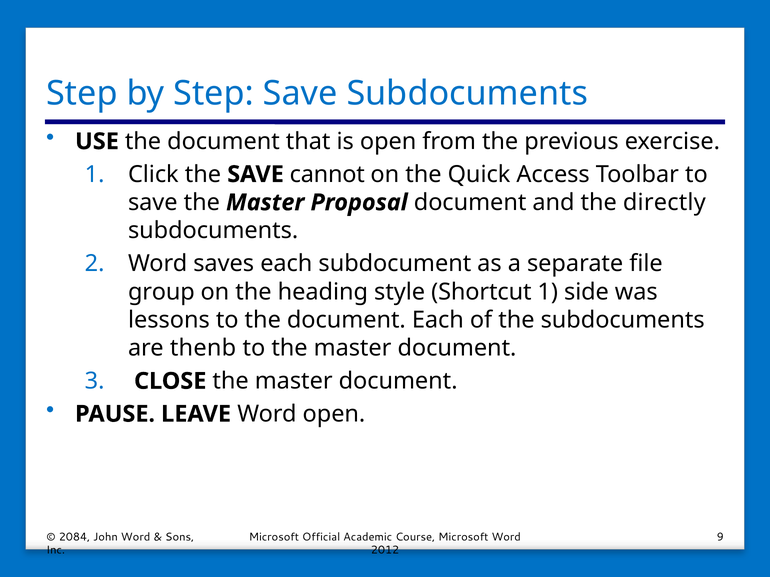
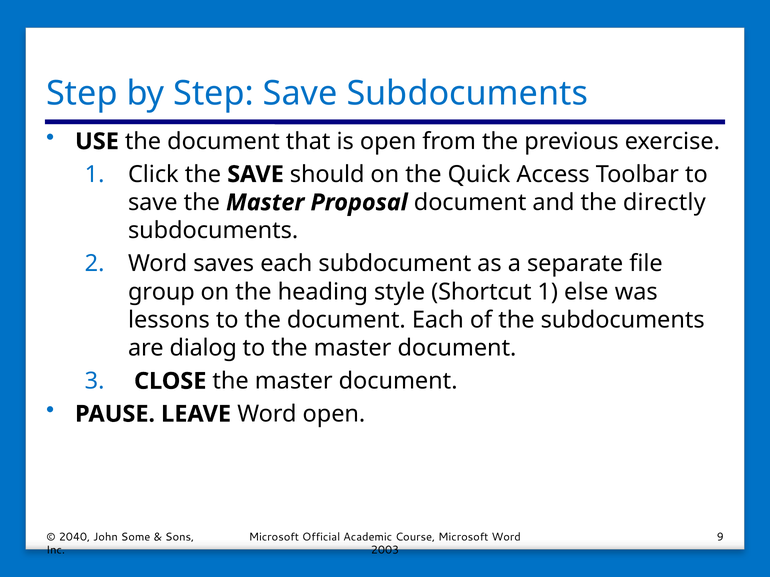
cannot: cannot -> should (327, 174)
side: side -> else (586, 292)
thenb: thenb -> dialog (203, 348)
2084: 2084 -> 2040 (74, 537)
John Word: Word -> Some (136, 537)
2012: 2012 -> 2003 (385, 551)
